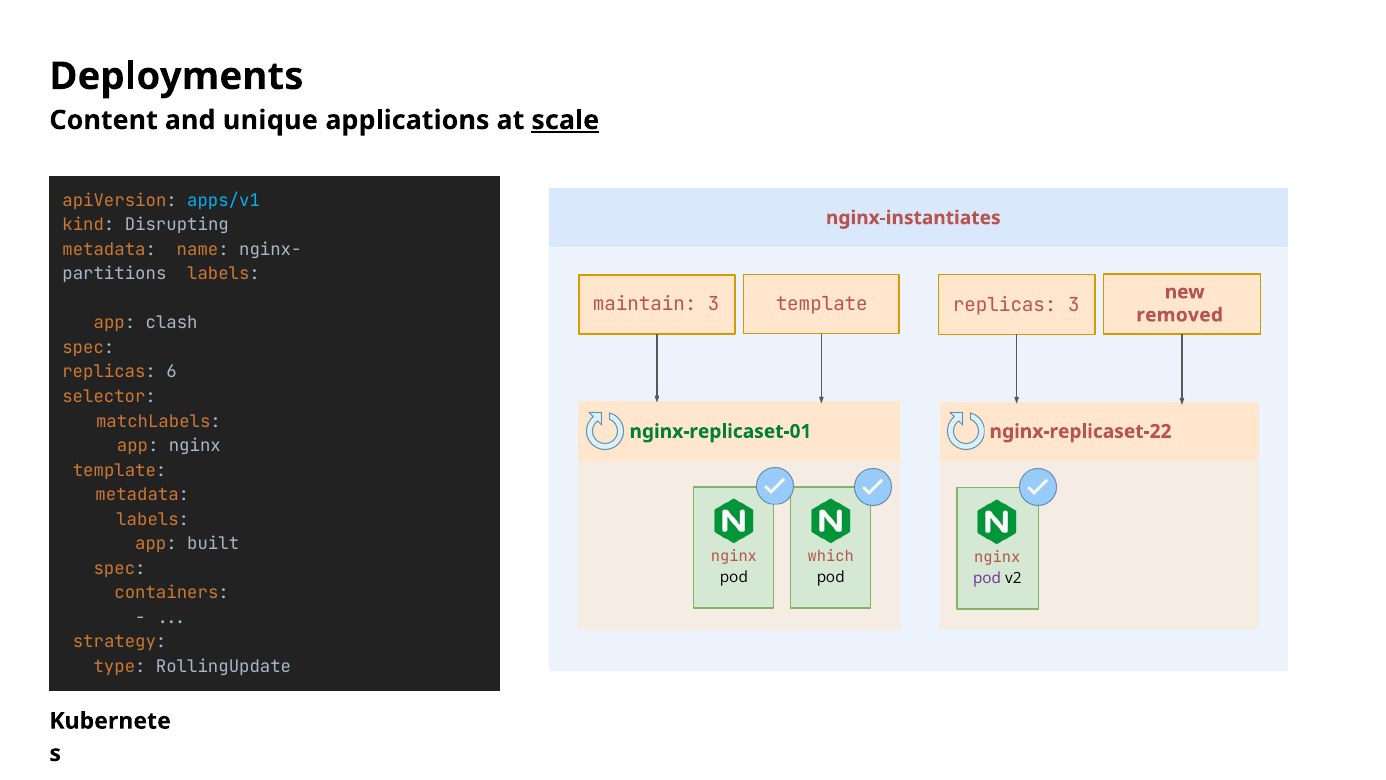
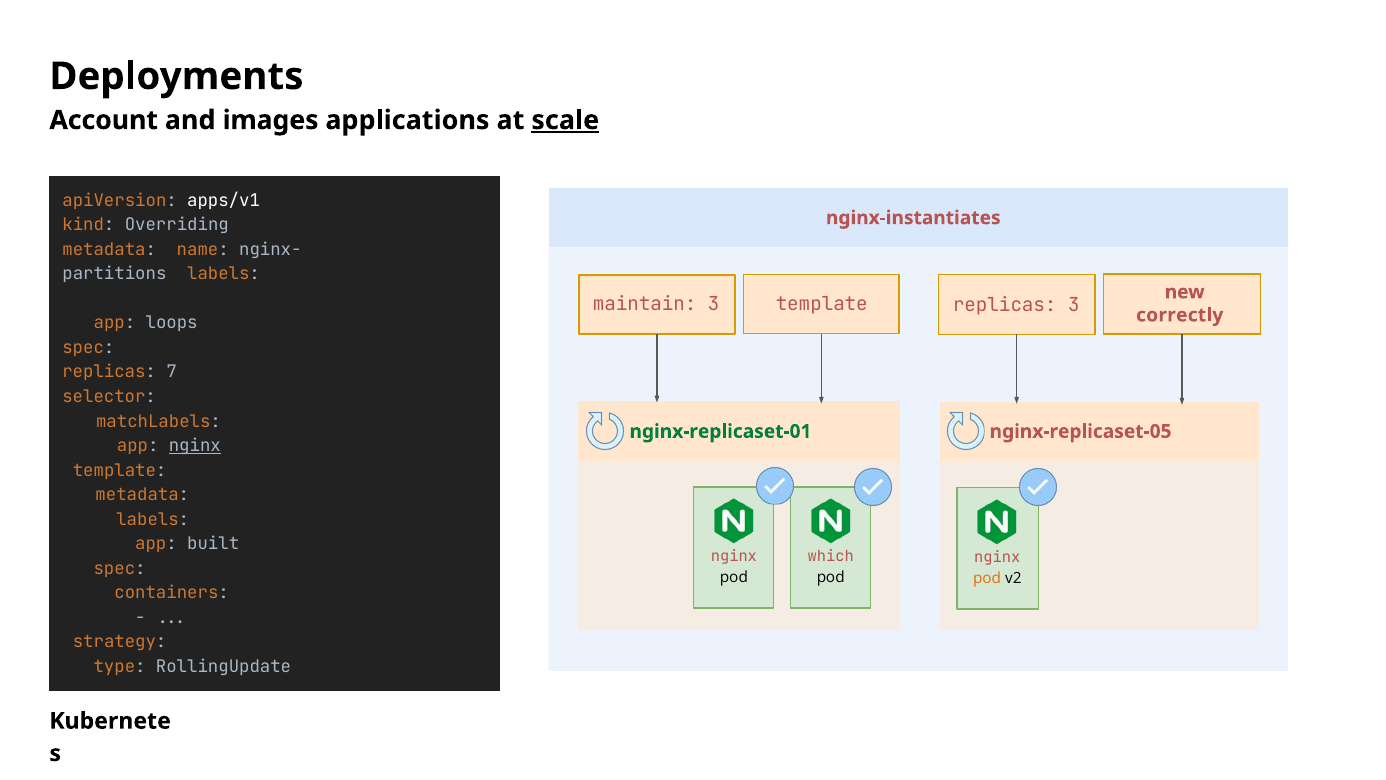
Content: Content -> Account (104, 120)
unique: unique -> images (271, 120)
apps/v1 colour: light blue -> white (224, 200)
Disrupting: Disrupting -> Overriding (177, 225)
removed: removed -> correctly (1180, 315)
clash: clash -> loops (172, 323)
6: 6 -> 7 (171, 372)
nginx-replicaset-22: nginx-replicaset-22 -> nginx-replicaset-05 (1081, 431)
nginx underline: none -> present (195, 446)
pod colour: purple -> orange (987, 578)
